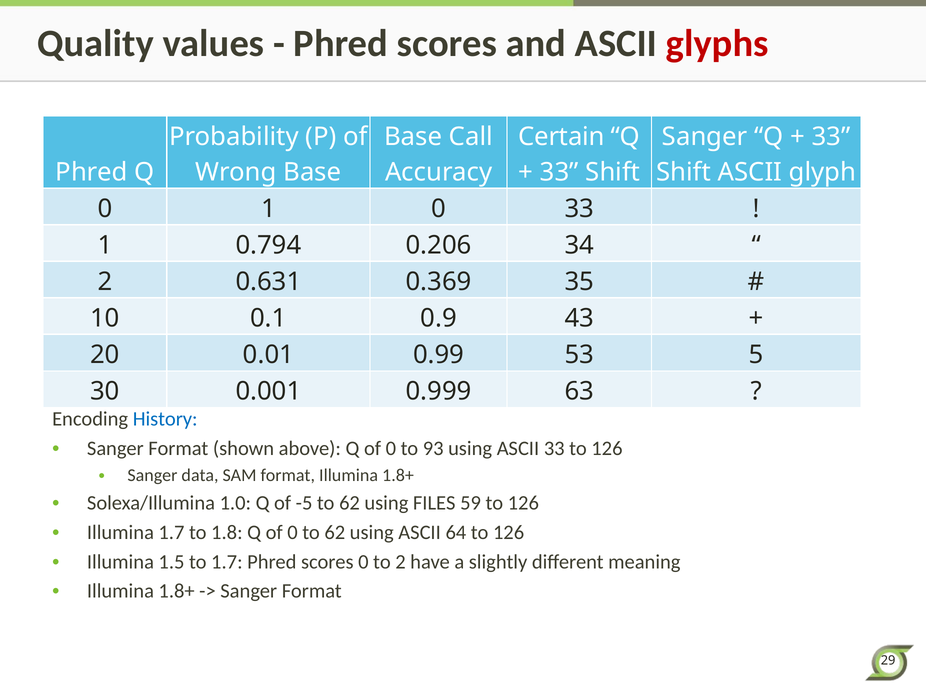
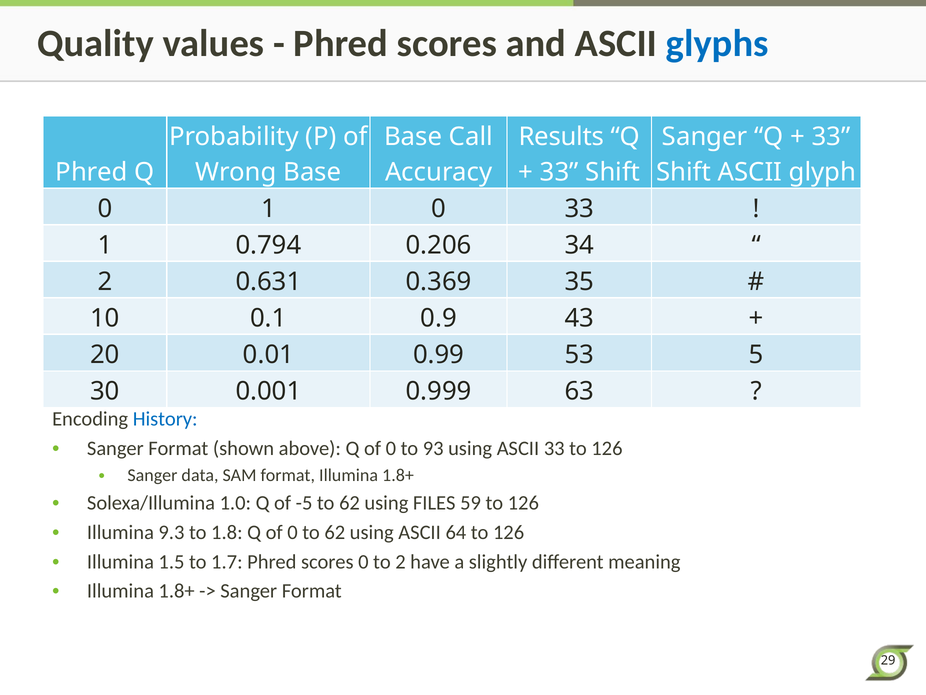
glyphs colour: red -> blue (717, 43)
Certain: Certain -> Results (561, 137)
Illumina 1.7: 1.7 -> 9.3 (171, 532)
